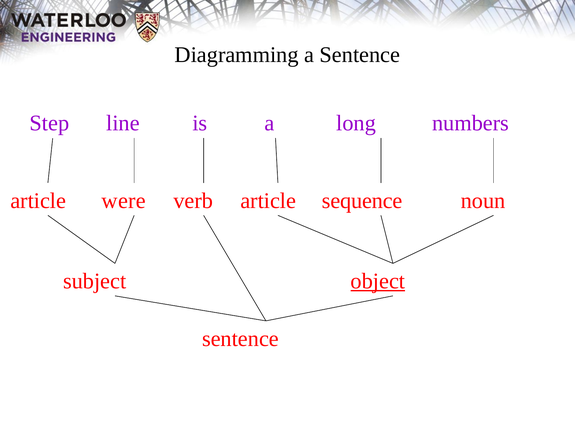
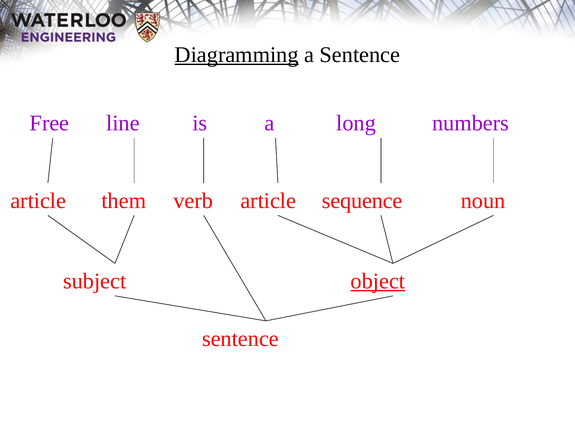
Diagramming underline: none -> present (237, 55)
Step: Step -> Free (49, 123)
were: were -> them (124, 201)
